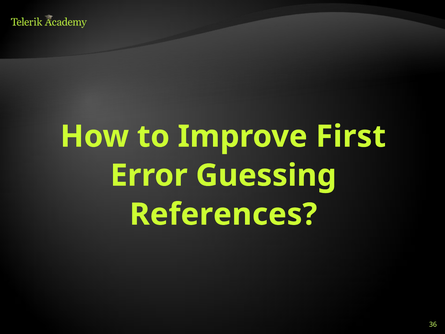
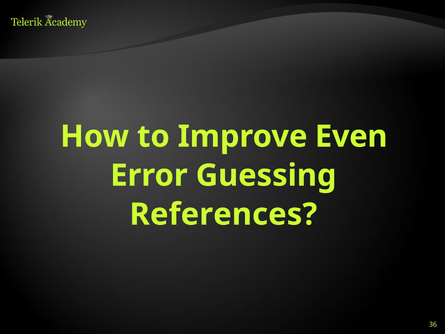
First: First -> Even (351, 136)
